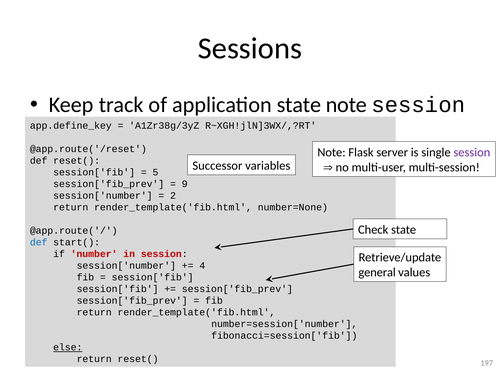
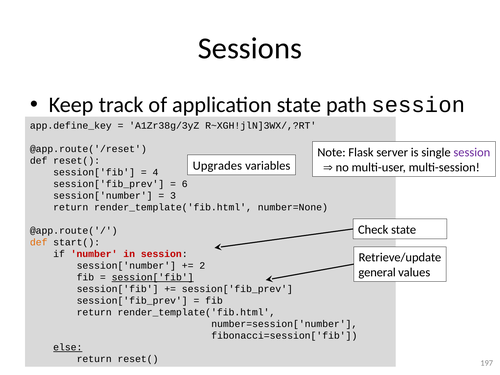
state note: note -> path (346, 105)
Successor: Successor -> Upgrades (217, 166)
5: 5 -> 4 (155, 172)
9: 9 -> 6 (185, 184)
2: 2 -> 3 (173, 196)
def colour: blue -> orange (39, 242)
4: 4 -> 2 (202, 266)
session['fib underline: none -> present (153, 277)
